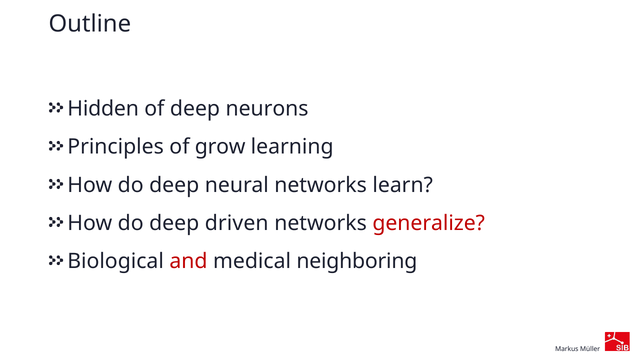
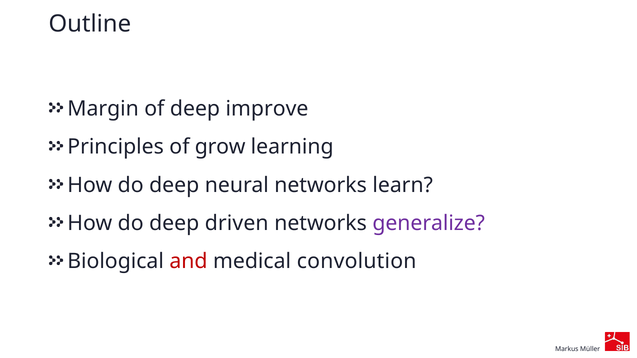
Hidden: Hidden -> Margin (103, 109)
neurons: neurons -> improve (267, 109)
generalize colour: red -> purple (429, 223)
neighboring: neighboring -> convolution (357, 262)
